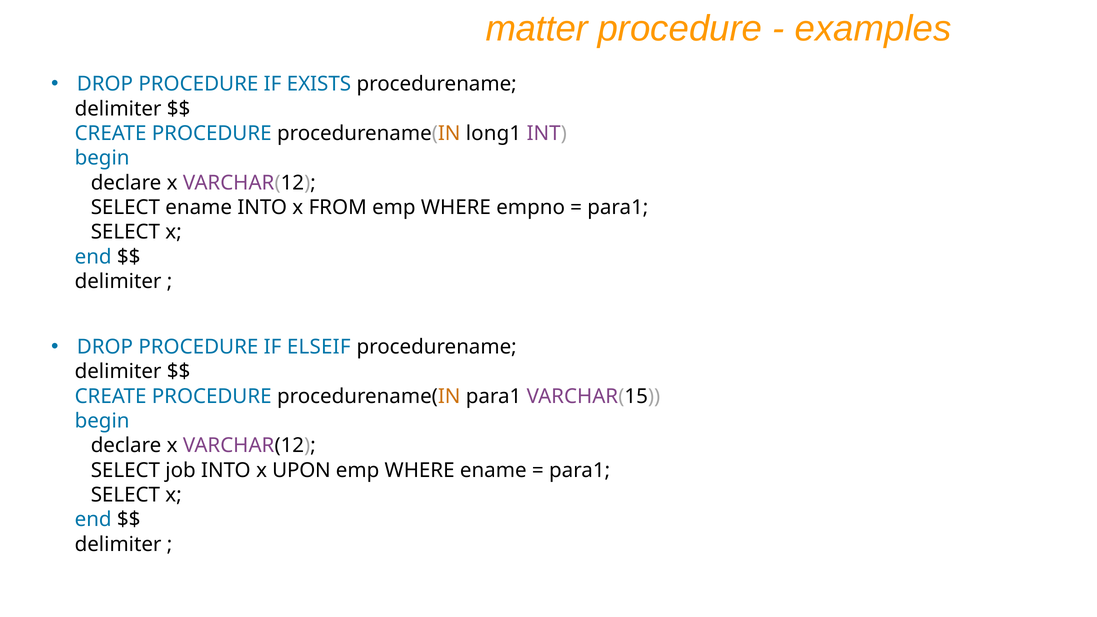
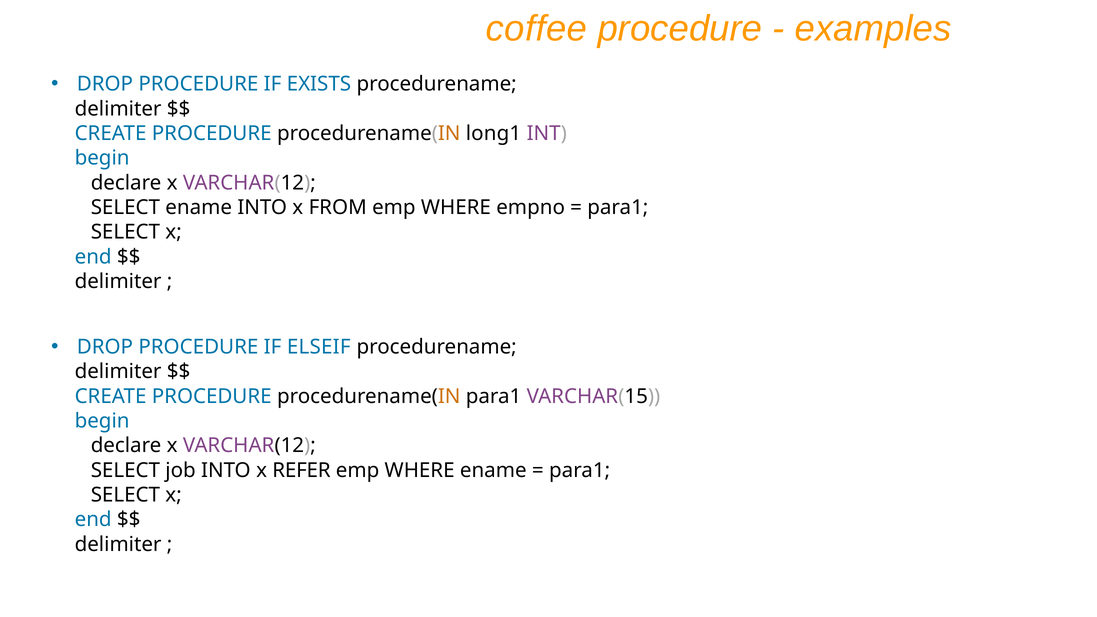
matter: matter -> coffee (536, 29)
UPON: UPON -> REFER (301, 470)
